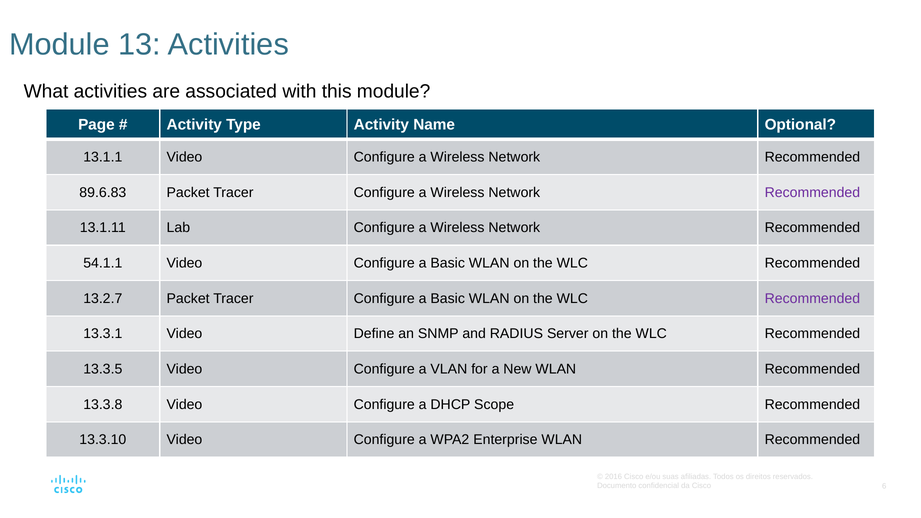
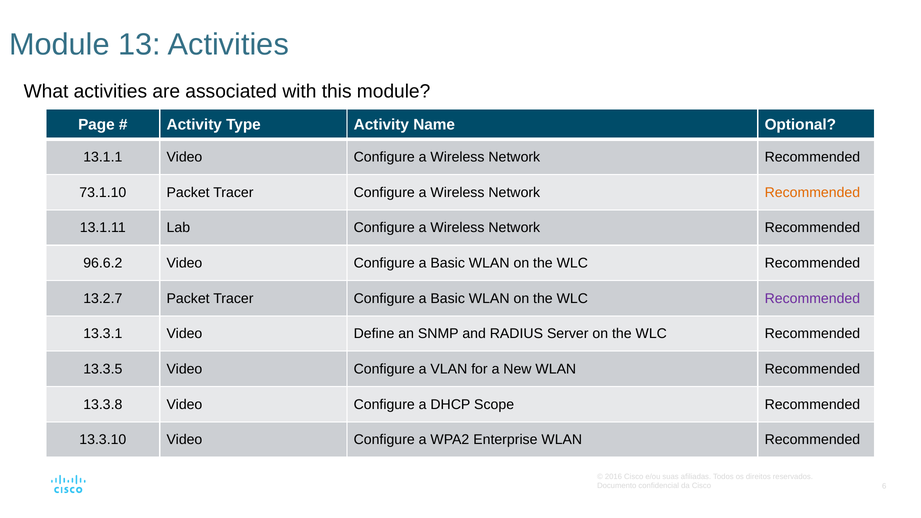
89.6.83: 89.6.83 -> 73.1.10 (103, 193)
Recommended colour: purple -> orange (812, 193)
54.1.1: 54.1.1 -> 96.6.2 (103, 263)
